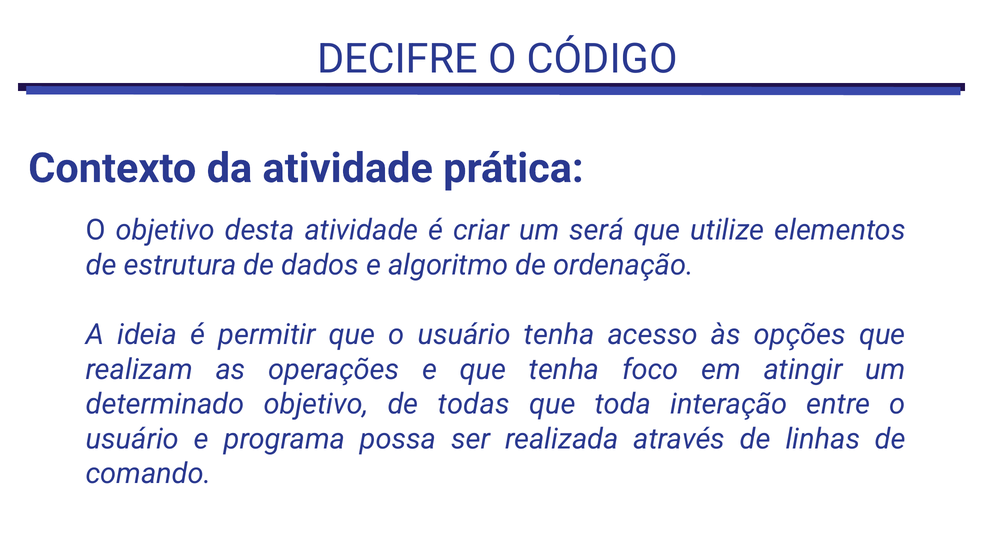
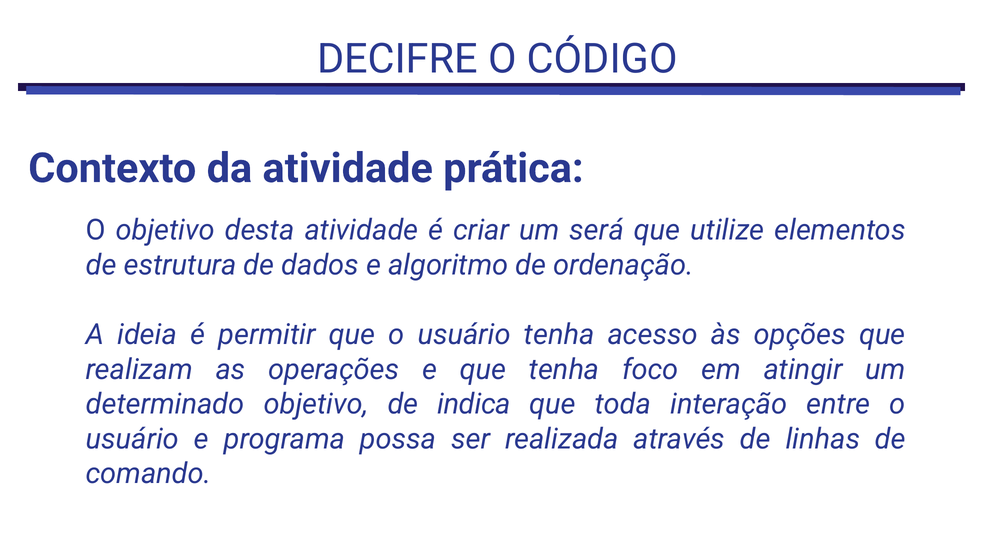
todas: todas -> indica (474, 405)
